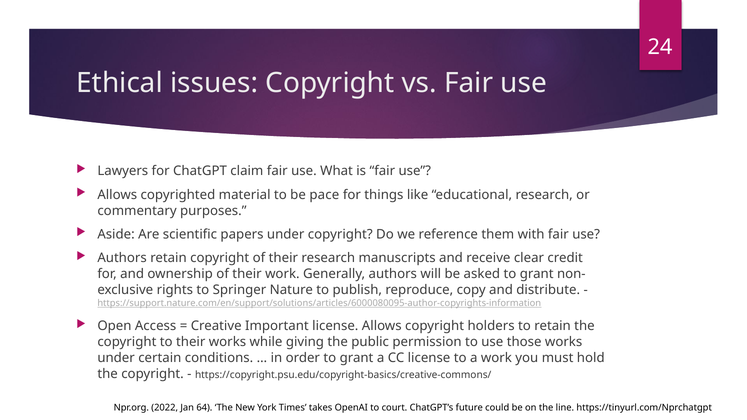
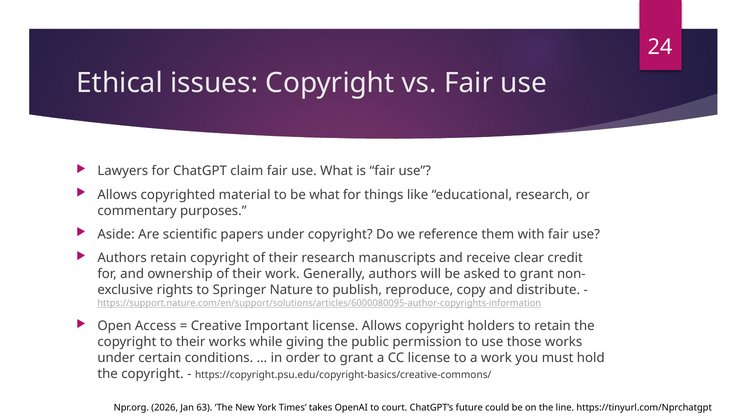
be pace: pace -> what (324, 195)
2022: 2022 -> 2026 (165, 408)
64: 64 -> 63 (204, 408)
